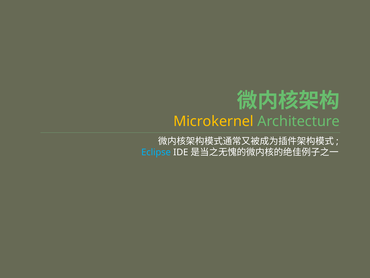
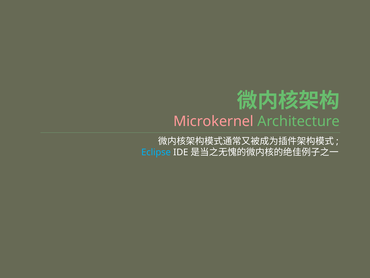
Microkernel colour: yellow -> pink (213, 121)
